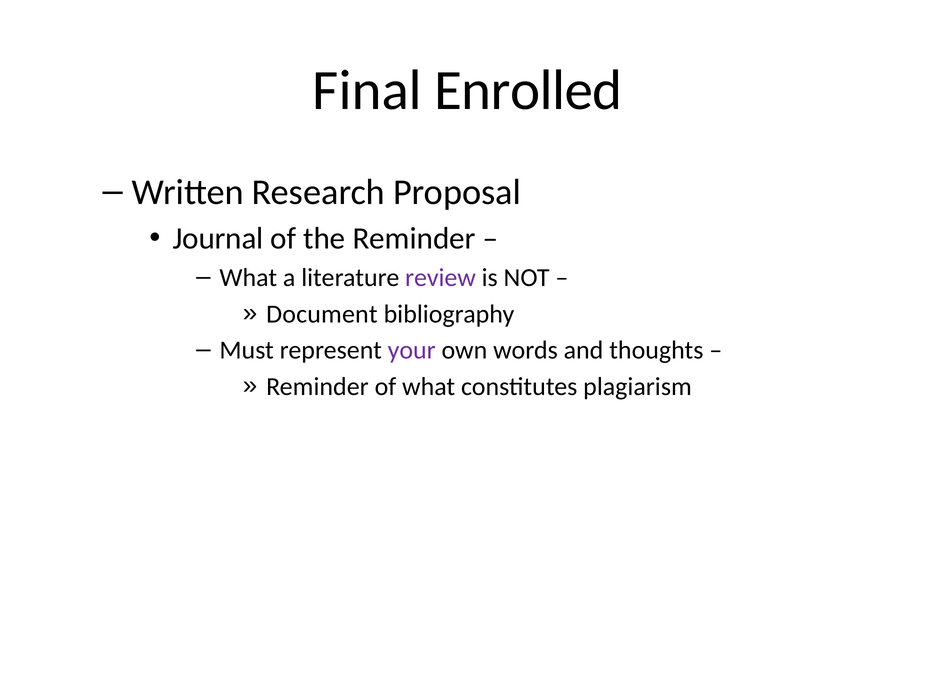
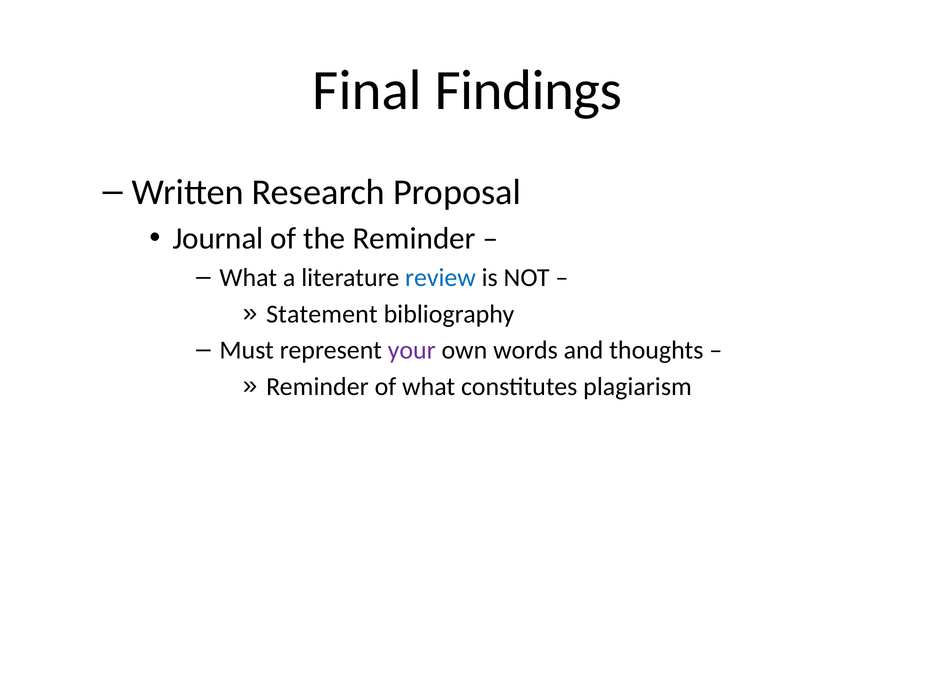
Enrolled: Enrolled -> Findings (528, 90)
review colour: purple -> blue (440, 278)
Document: Document -> Statement (322, 314)
